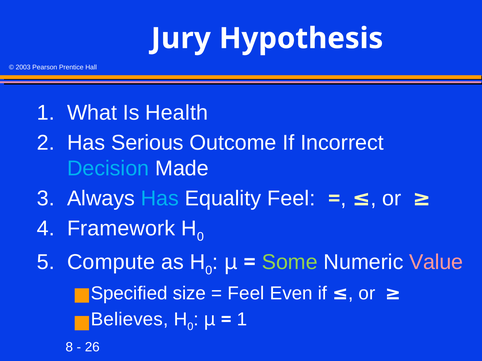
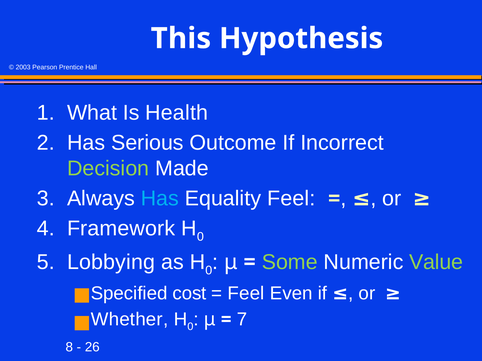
Jury: Jury -> This (181, 38)
Decision colour: light blue -> light green (108, 169)
Compute: Compute -> Lobbying (111, 262)
Value colour: pink -> light green (436, 262)
size: size -> cost (190, 294)
Believes: Believes -> Whether (130, 320)
1: 1 -> 7 (242, 320)
